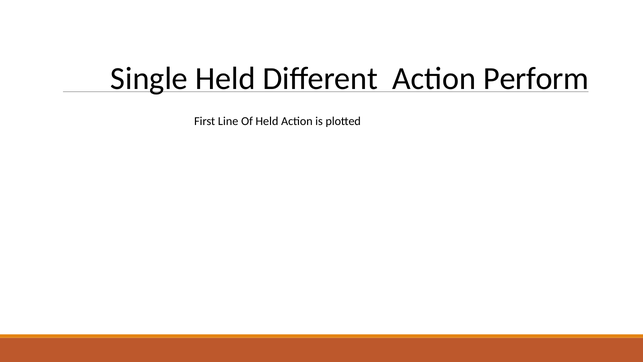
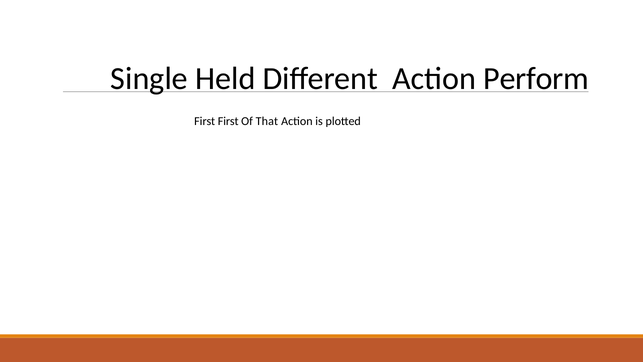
First Line: Line -> First (228, 121)
Of Held: Held -> That (267, 121)
